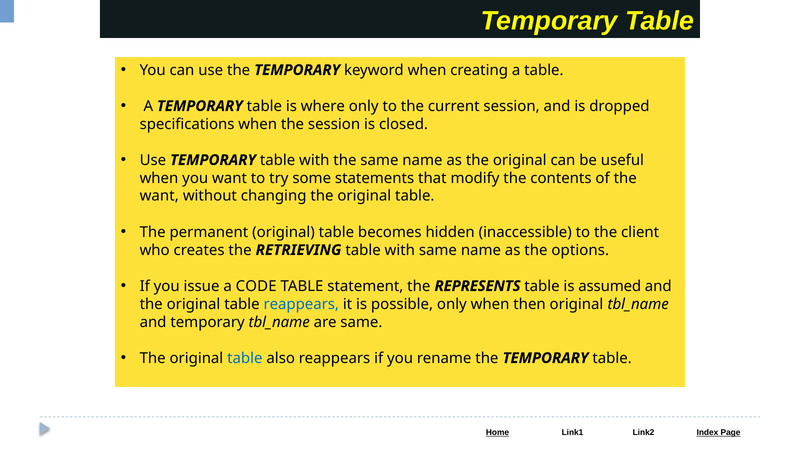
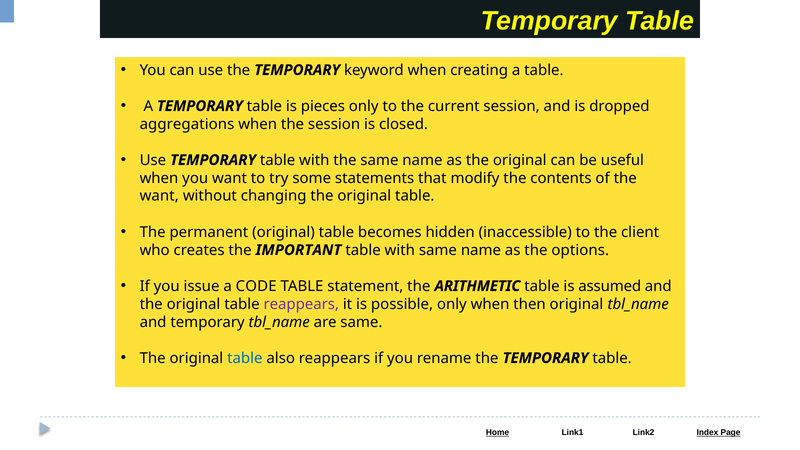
where: where -> pieces (323, 106)
specifications: specifications -> aggregations (187, 124)
RETRIEVING: RETRIEVING -> IMPORTANT (299, 250)
REPRESENTS: REPRESENTS -> ARITHMETIC (478, 286)
reappears colour: blue -> purple (301, 304)
